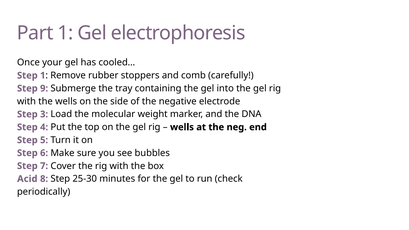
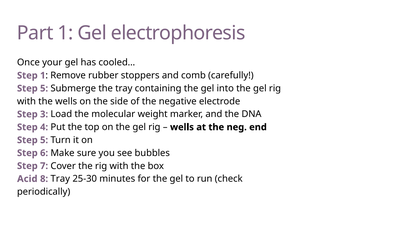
9: 9 -> 5 (44, 88)
8 Step: Step -> Tray (60, 179)
